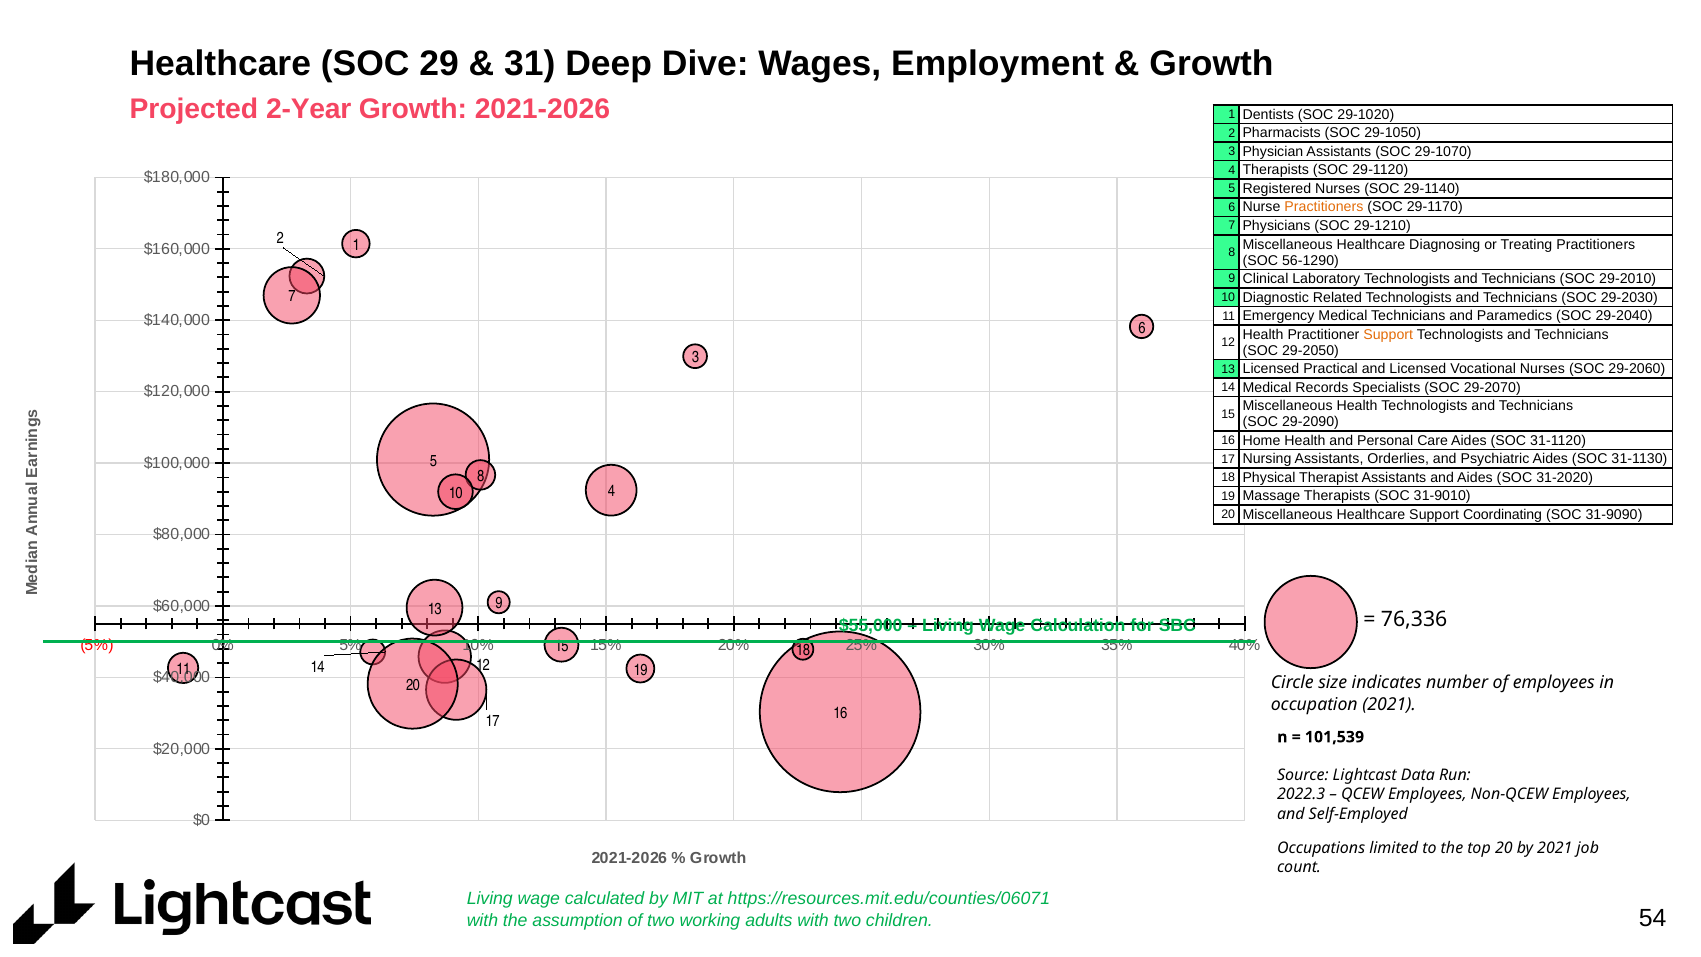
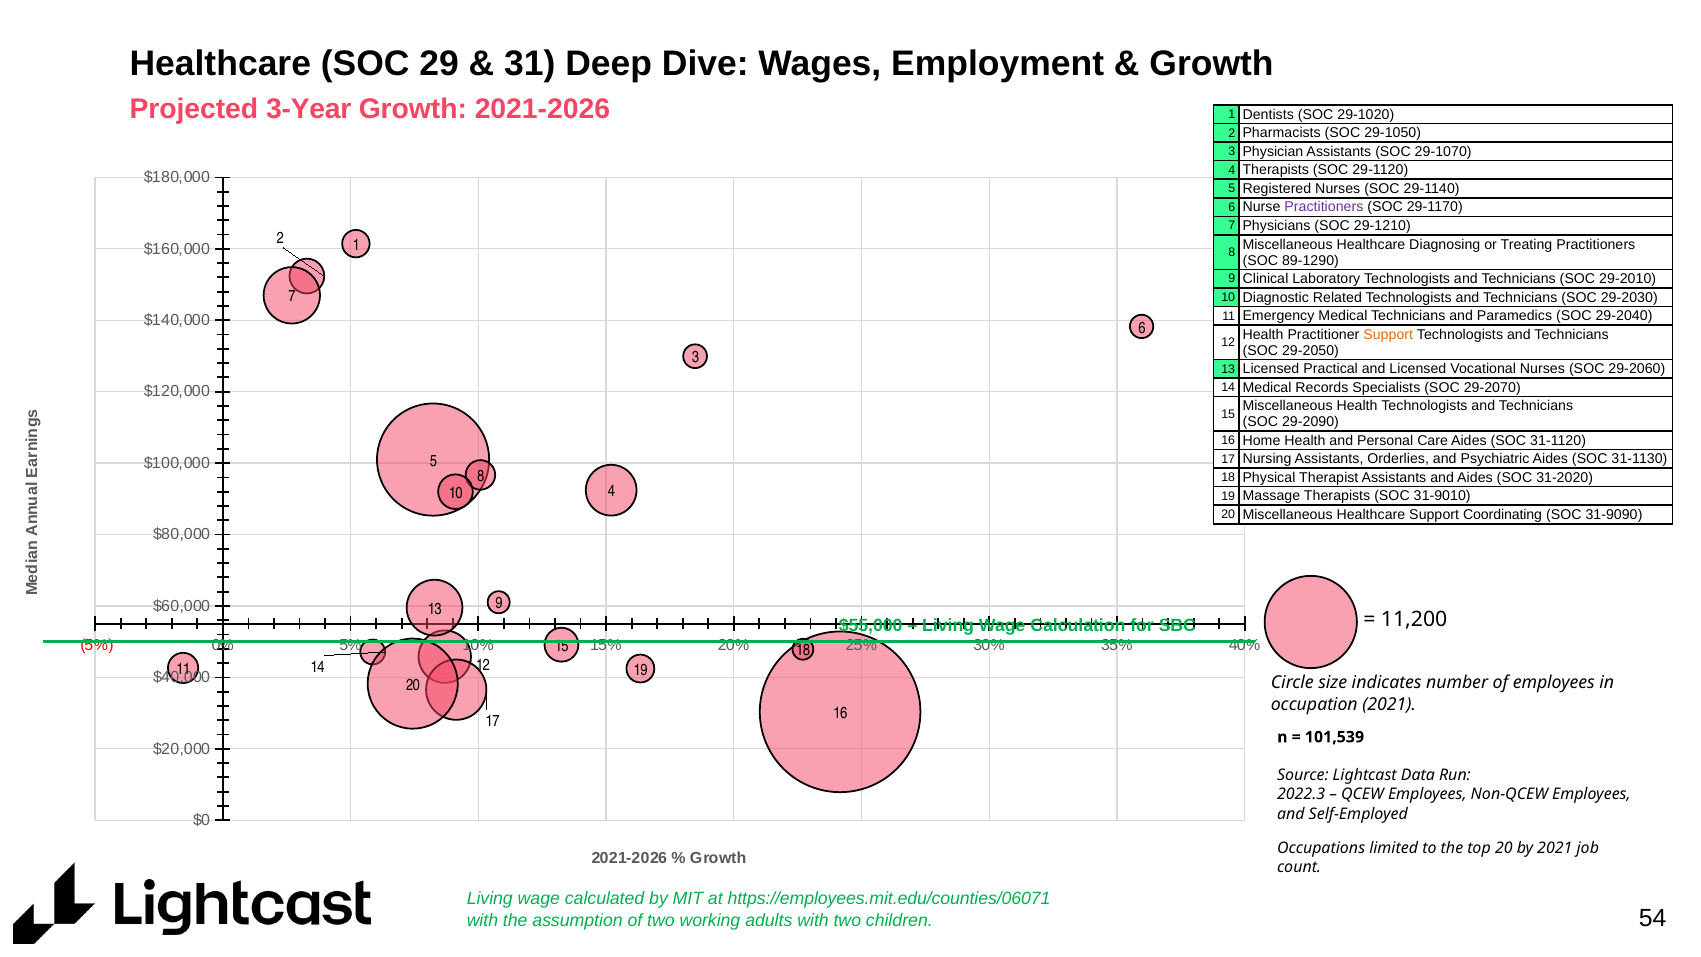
2-Year: 2-Year -> 3-Year (309, 109)
Practitioners colour: orange -> purple (1324, 207)
56-1290: 56-1290 -> 89-1290 (1310, 260)
76,336: 76,336 -> 11,200 (1414, 620)
https://resources.mit.edu/counties/06071: https://resources.mit.edu/counties/06071 -> https://employees.mit.edu/counties/06071 (889, 899)
